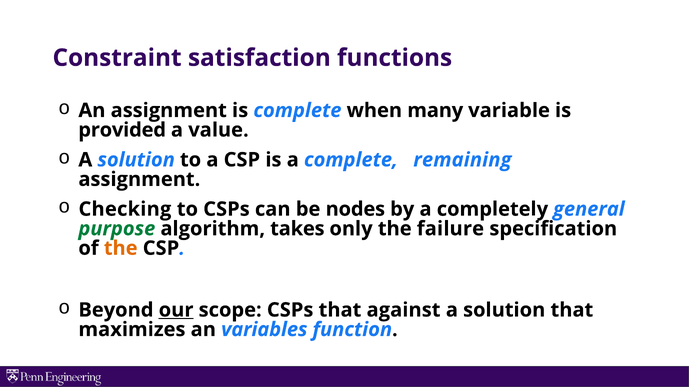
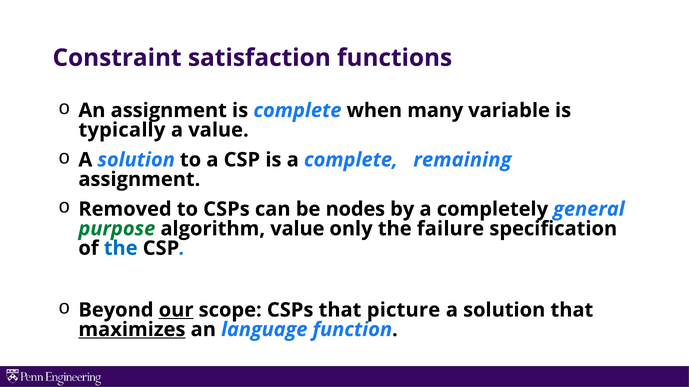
provided: provided -> typically (122, 130)
Checking: Checking -> Removed (125, 209)
algorithm takes: takes -> value (297, 229)
the colour: orange -> blue (121, 249)
against: against -> picture (403, 310)
maximizes underline: none -> present (132, 330)
variables: variables -> language (264, 330)
